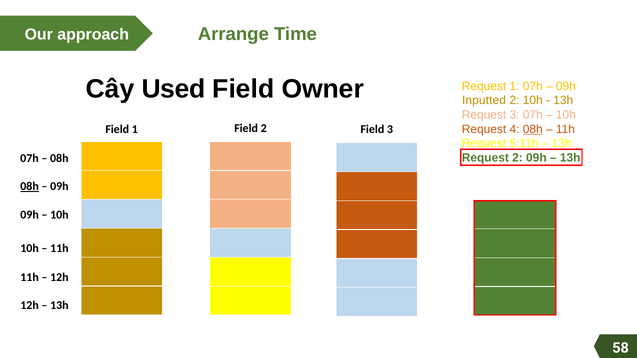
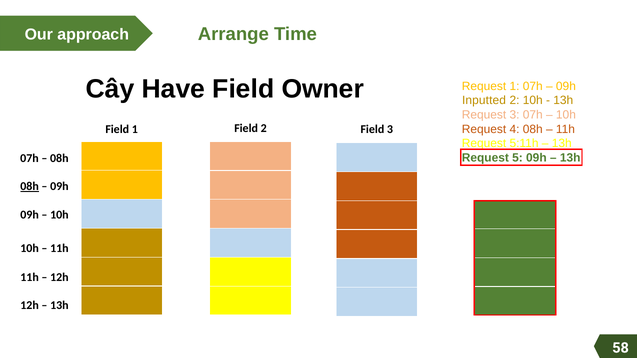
Used: Used -> Have (173, 89)
08h underline: present -> none (533, 129)
Request 2: 2 -> 5 (517, 158)
